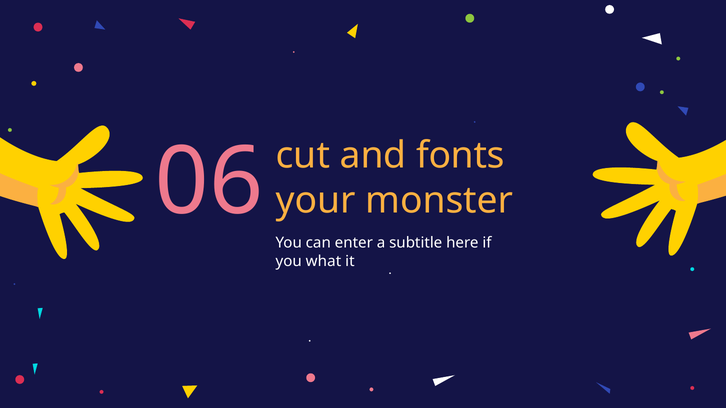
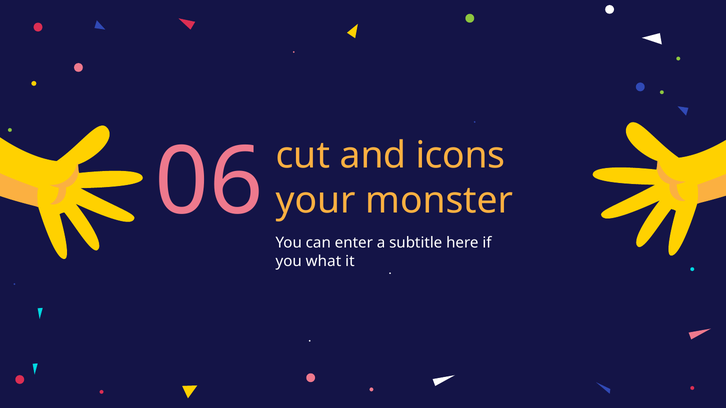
fonts: fonts -> icons (460, 156)
